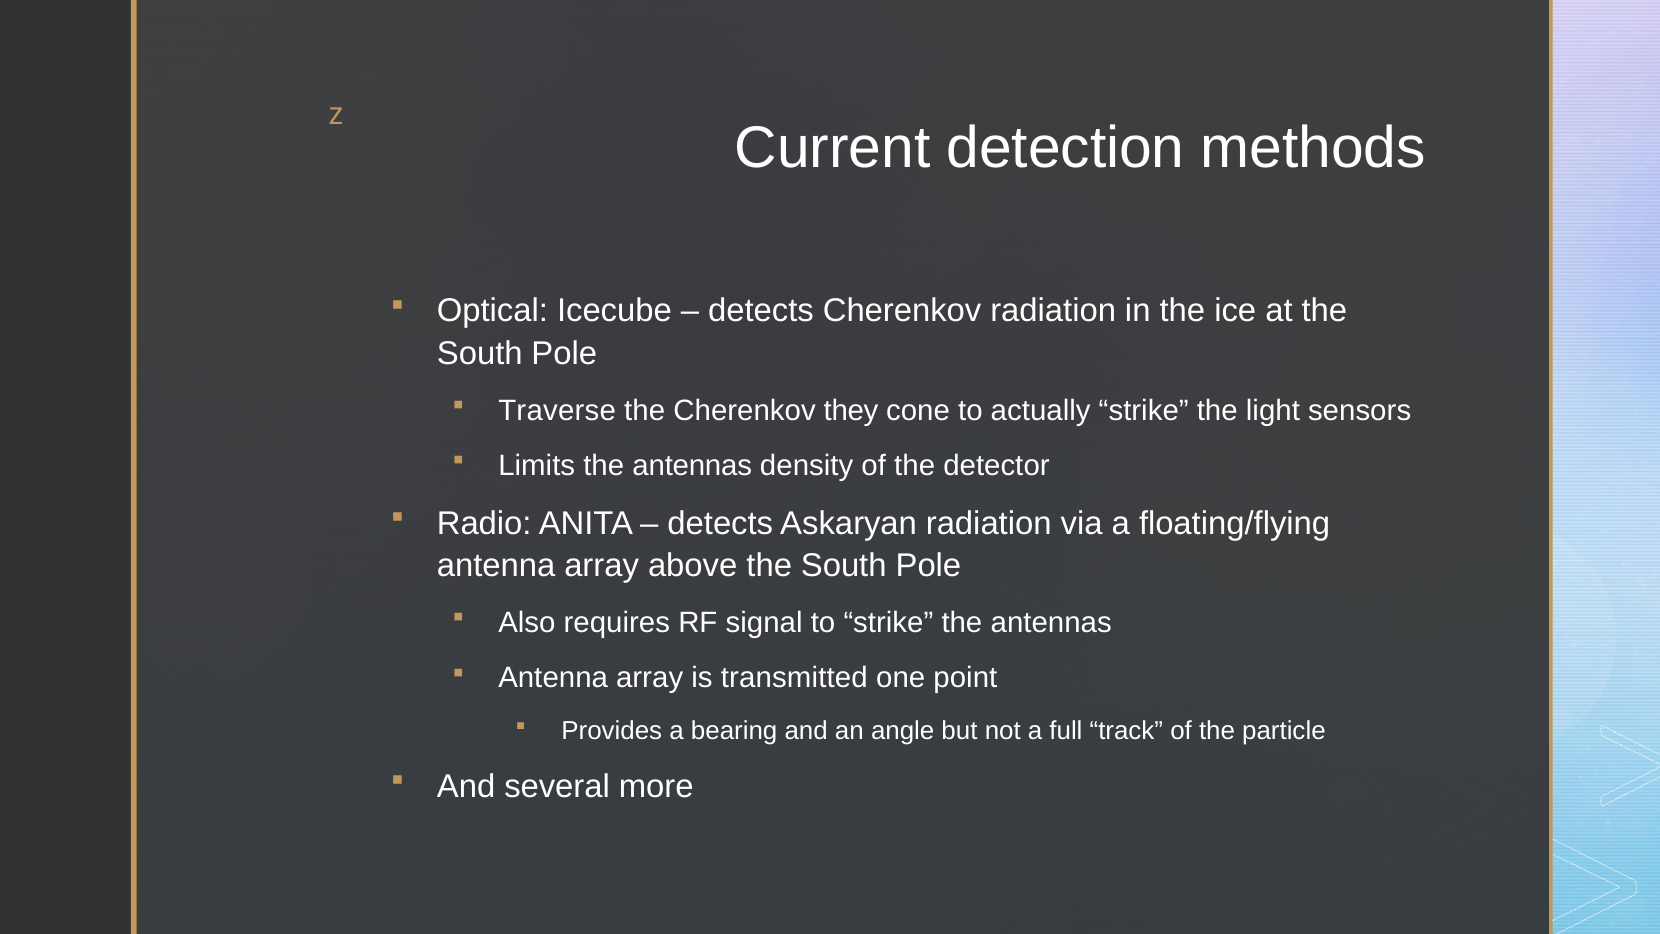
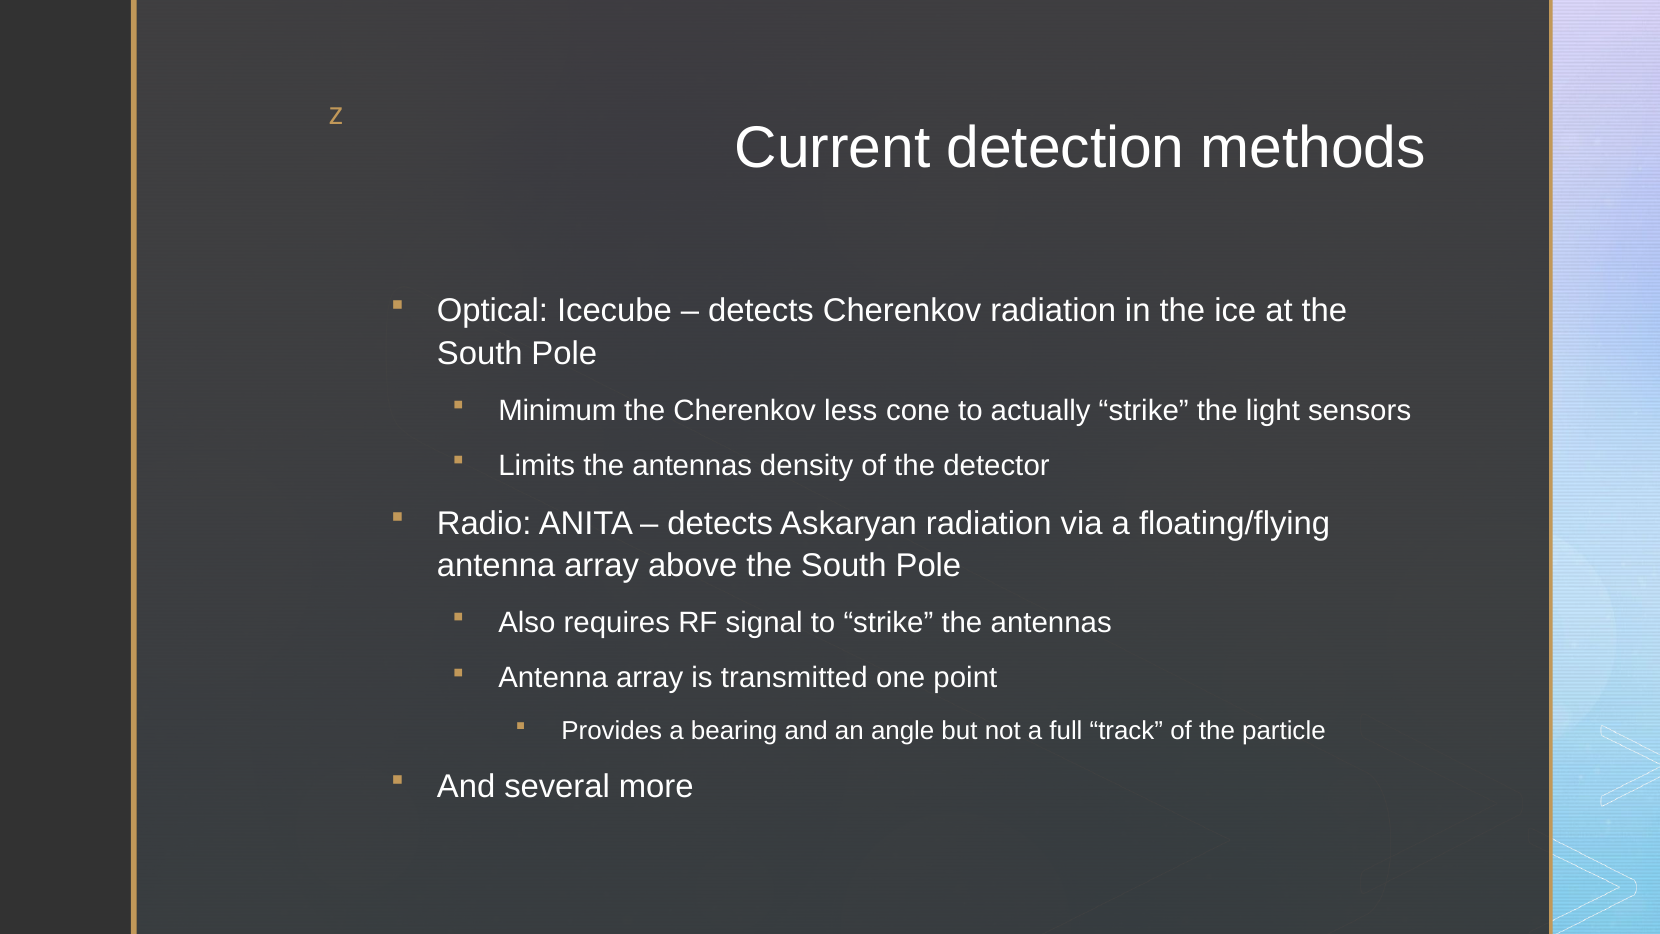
Traverse: Traverse -> Minimum (557, 410)
they: they -> less (851, 410)
